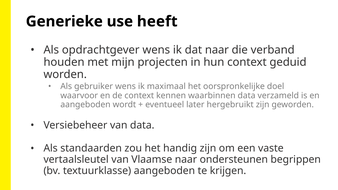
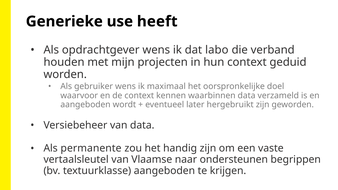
dat naar: naar -> labo (217, 50)
standaarden: standaarden -> permanente (91, 148)
